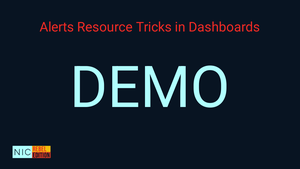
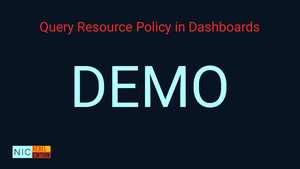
Alerts: Alerts -> Query (57, 27)
Tricks: Tricks -> Policy (154, 27)
